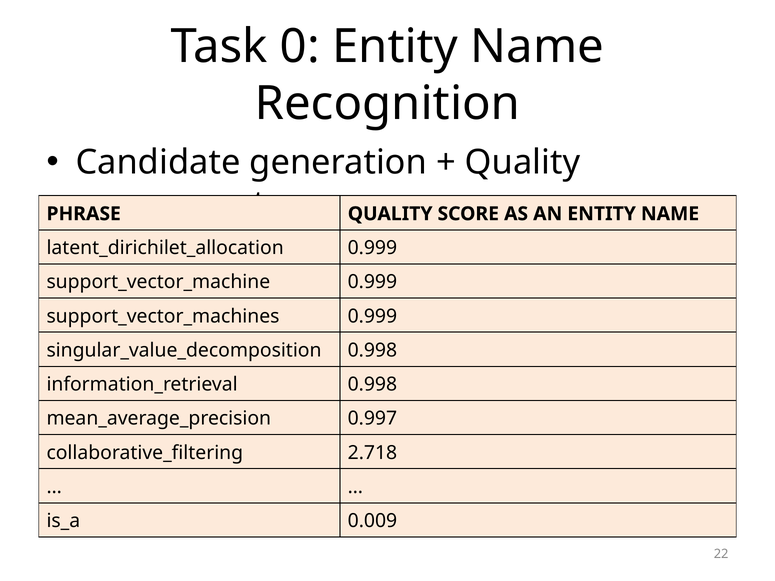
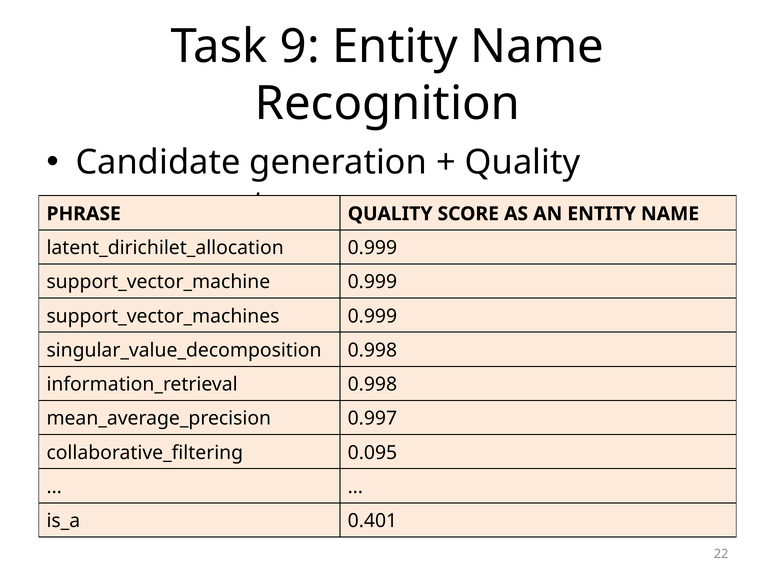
0: 0 -> 9 (300, 47)
2.718: 2.718 -> 0.095 (372, 453)
0.009: 0.009 -> 0.401 (372, 521)
